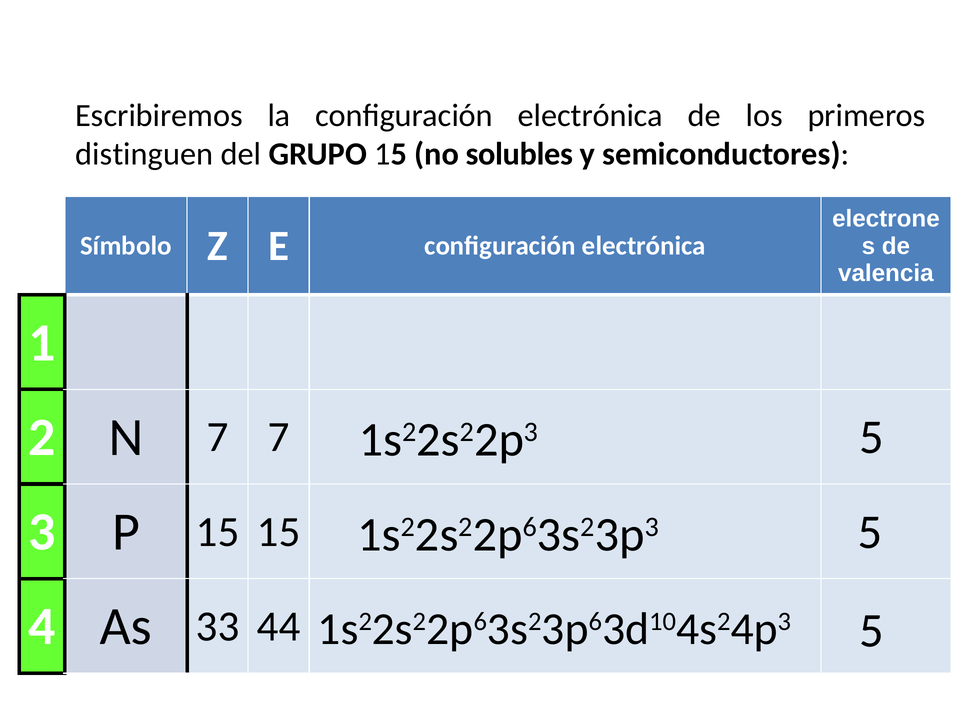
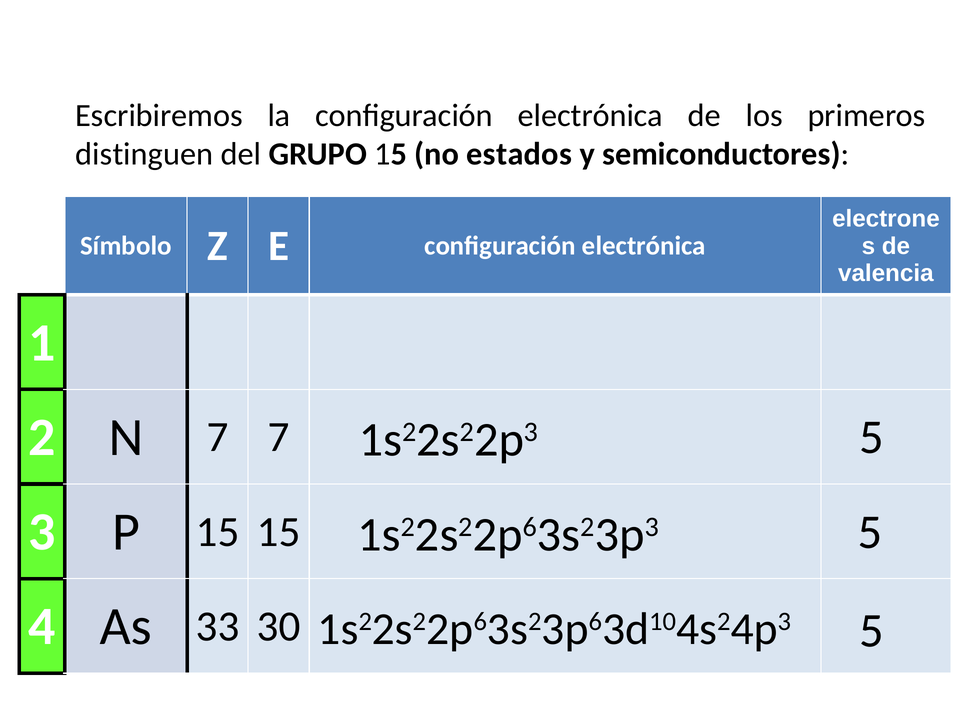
solubles: solubles -> estados (519, 154)
44: 44 -> 30 (279, 626)
